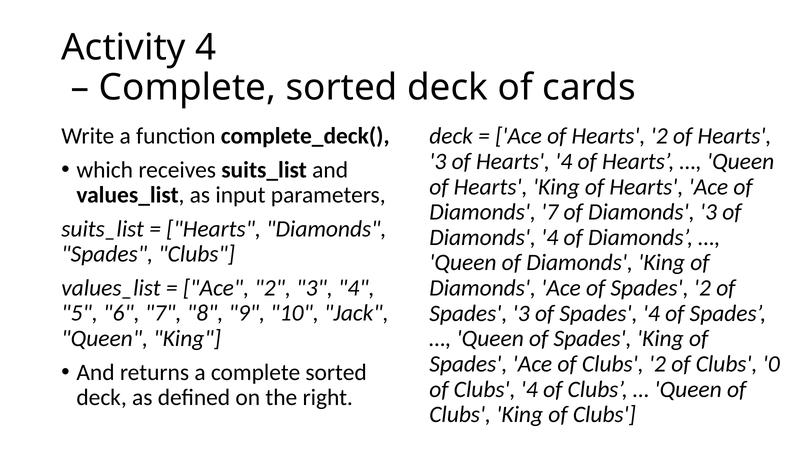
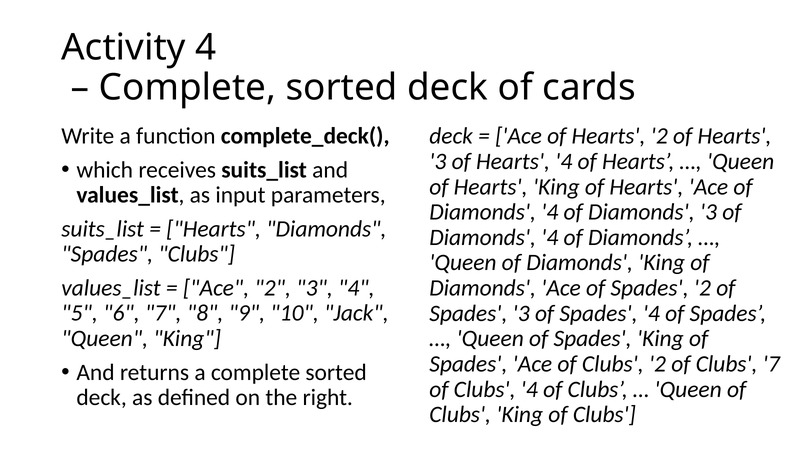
7: 7 -> 4 (550, 212)
Clubs 0: 0 -> 7 (771, 364)
